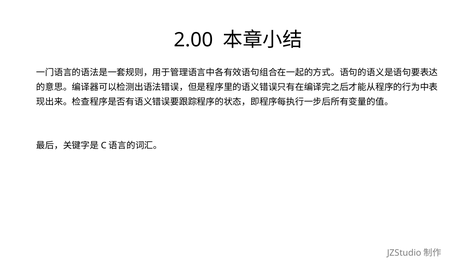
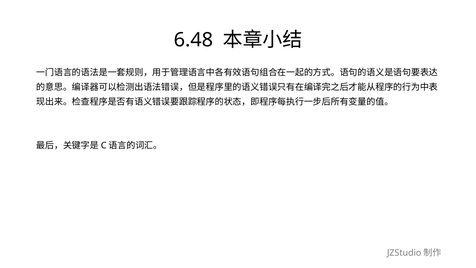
2.00: 2.00 -> 6.48 (193, 40)
